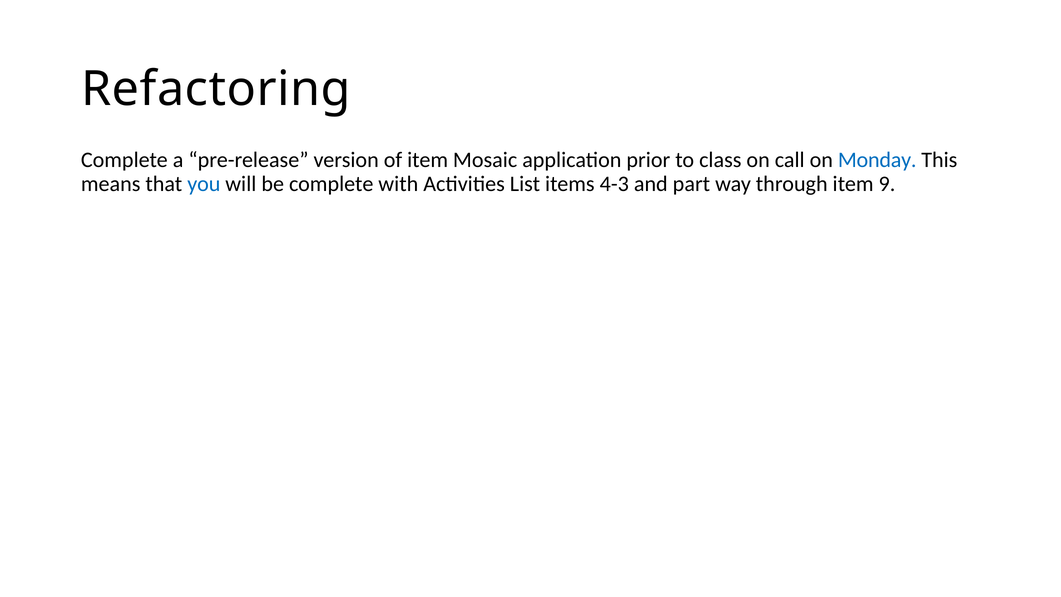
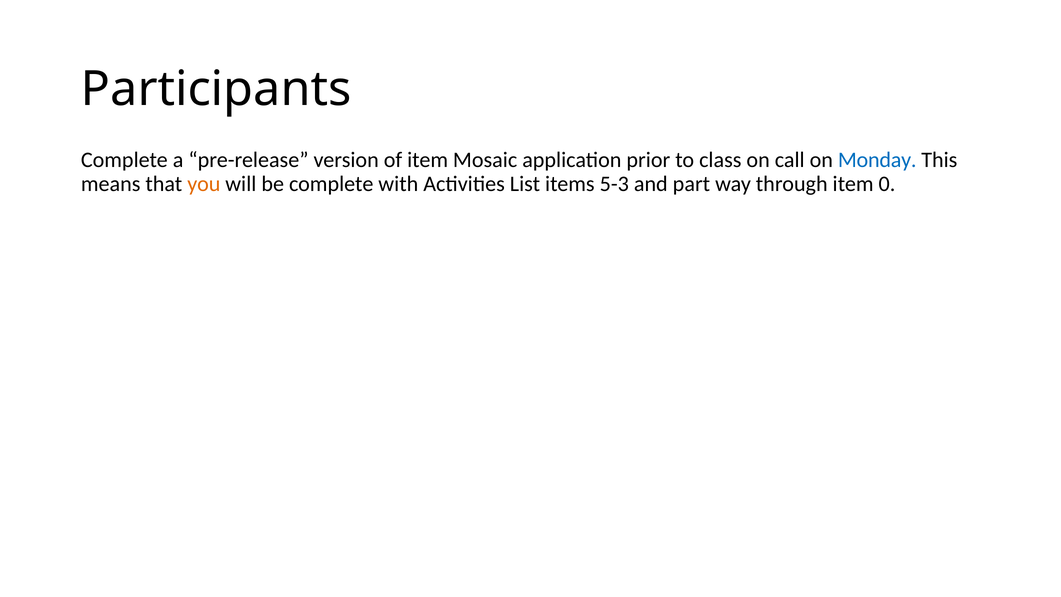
Refactoring: Refactoring -> Participants (216, 89)
you colour: blue -> orange (204, 184)
4-3: 4-3 -> 5-3 (614, 184)
9: 9 -> 0 (887, 184)
